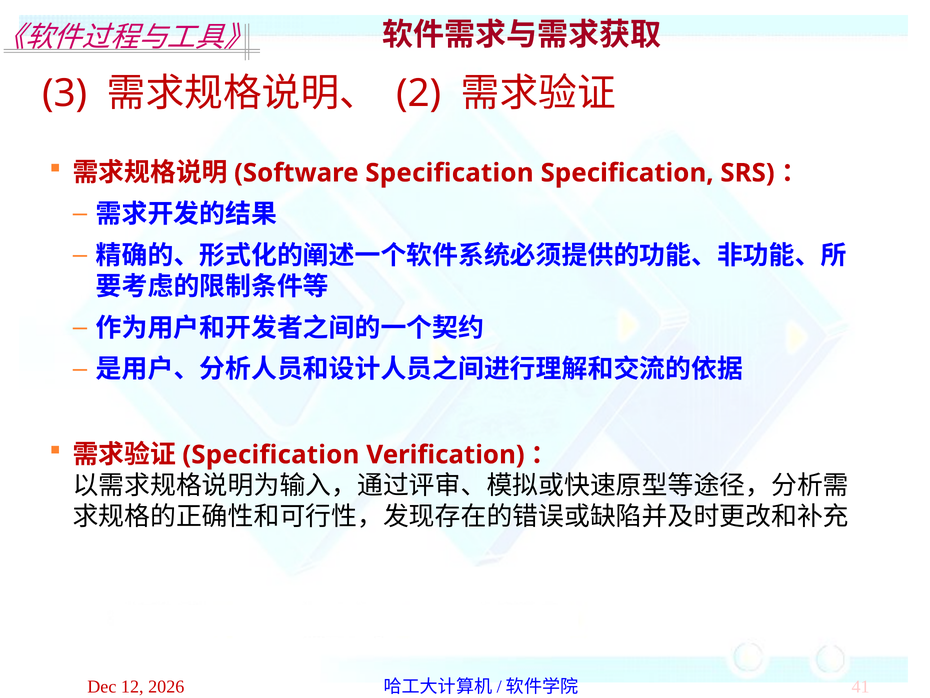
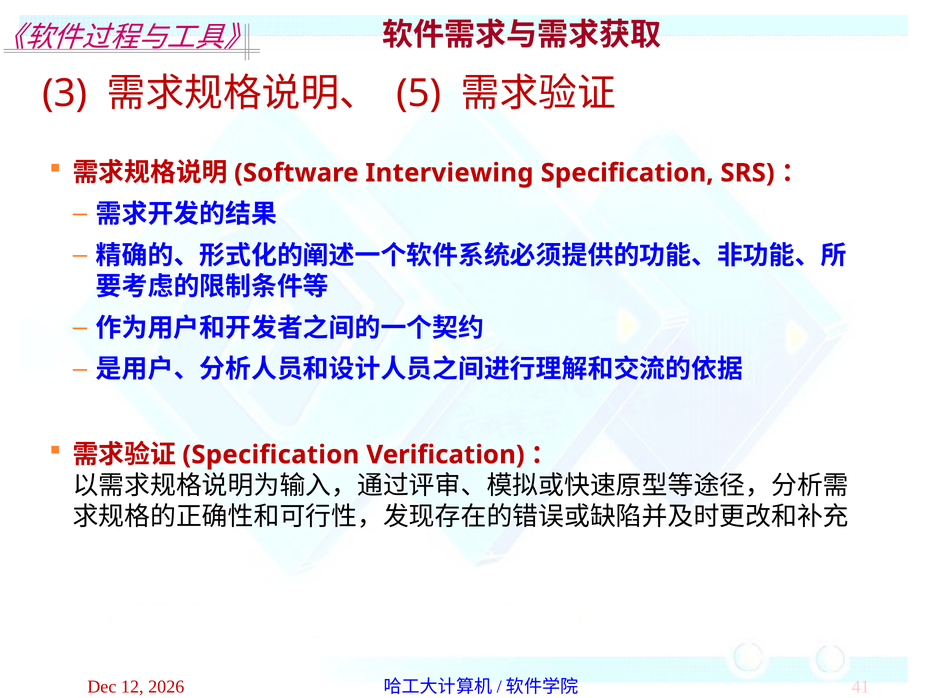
2: 2 -> 5 (419, 94)
Specification: Specification -> Interviewing (449, 173)
